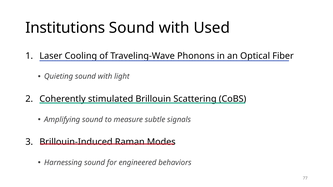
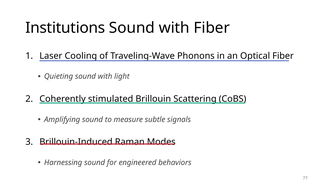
with Used: Used -> Fiber (212, 28)
